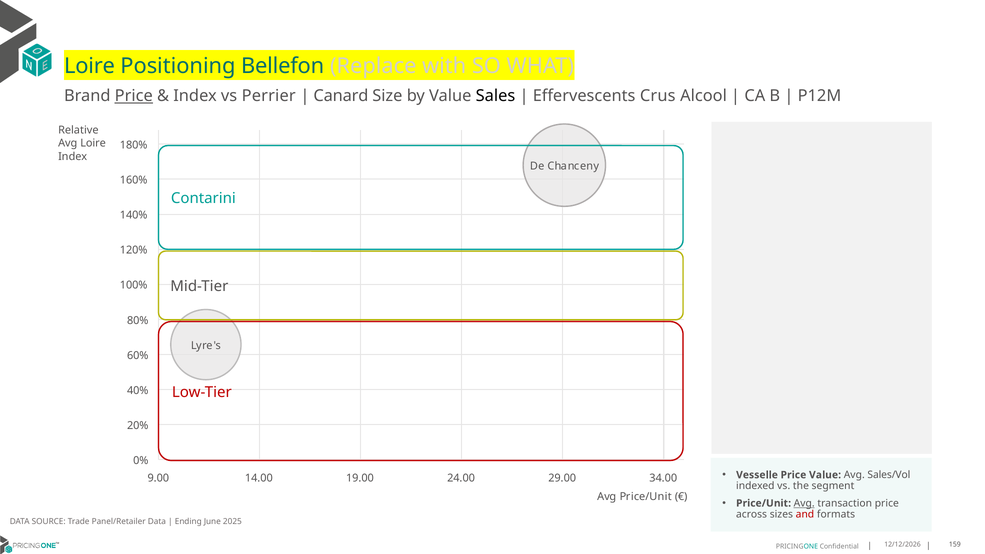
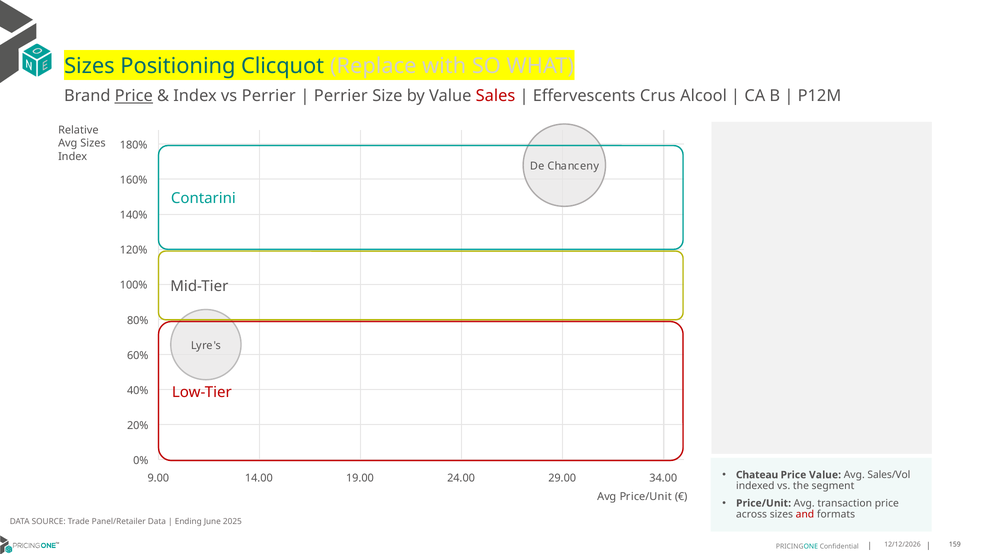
Loire: Loire -> Sizes (89, 66)
Bellefon: Bellefon -> Clicquot (283, 66)
Canard: Canard -> Perrier (341, 96)
Sales colour: black -> red (495, 96)
Avg Loire: Loire -> Sizes (93, 143)
Vesselle: Vesselle -> Chateau (757, 475)
Avg underline: present -> none (804, 503)
